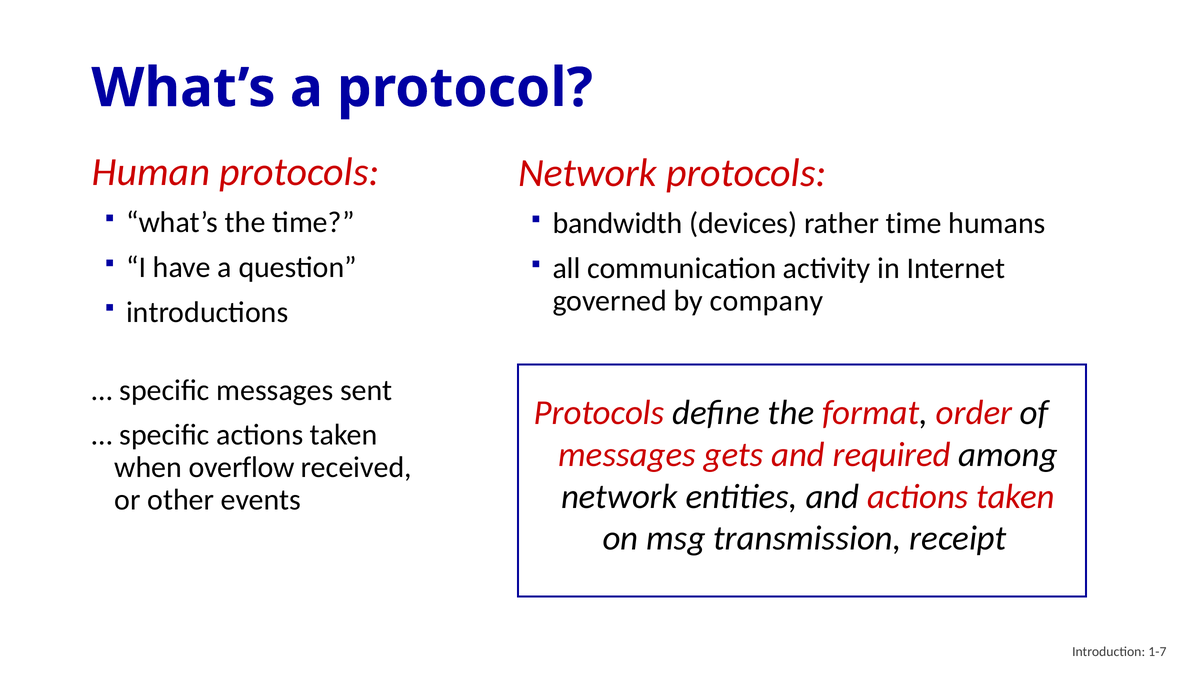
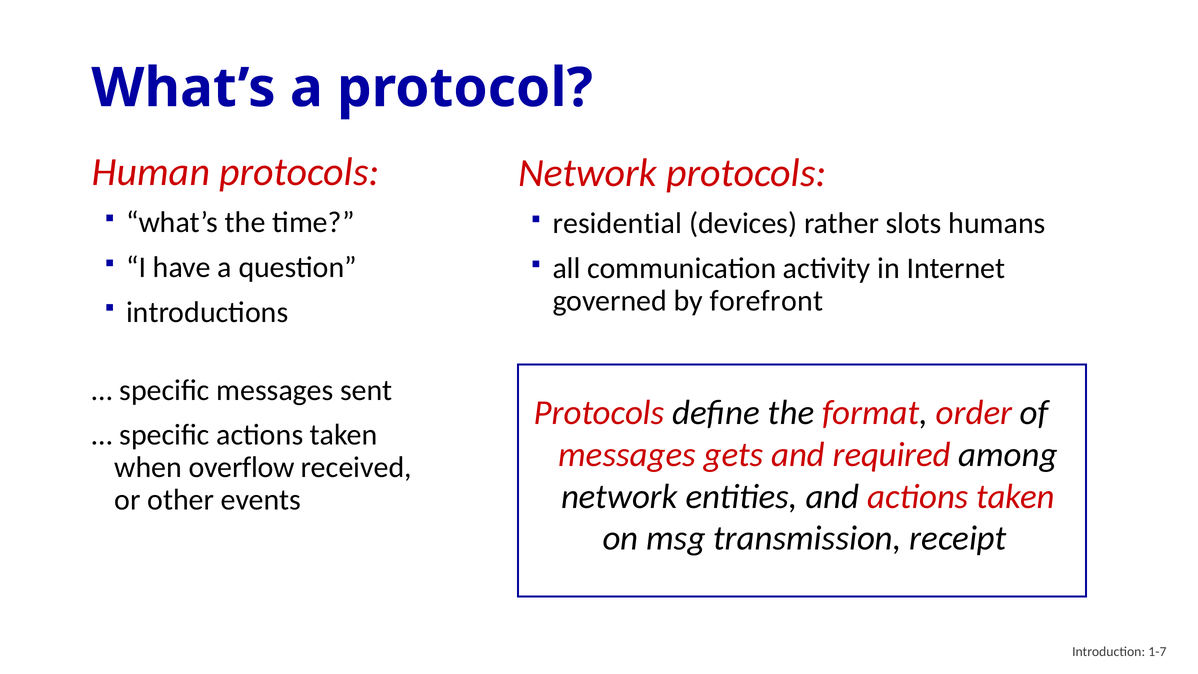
bandwidth: bandwidth -> residential (617, 224)
rather time: time -> slots (914, 224)
company: company -> forefront (766, 301)
